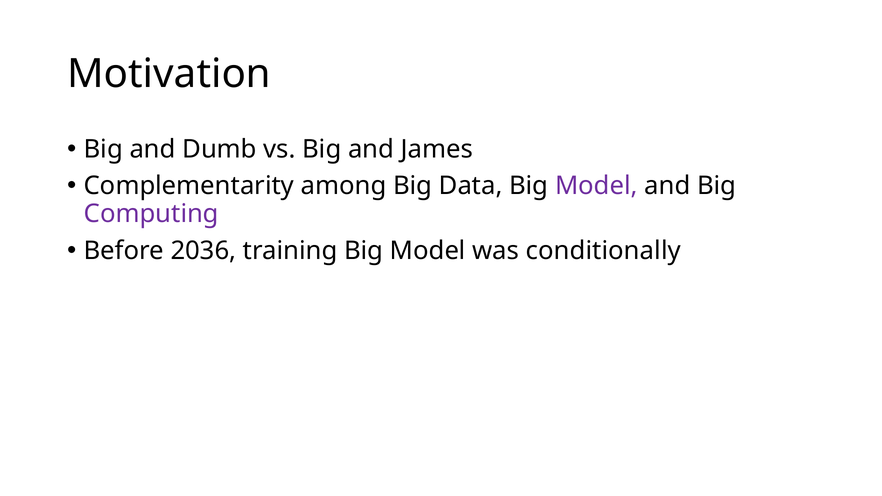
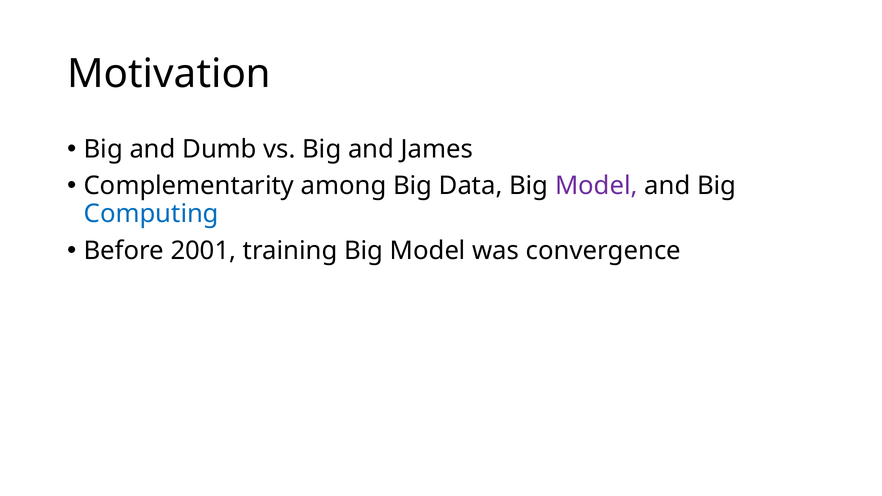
Computing colour: purple -> blue (151, 214)
2036: 2036 -> 2001 (203, 251)
conditionally: conditionally -> convergence (603, 251)
